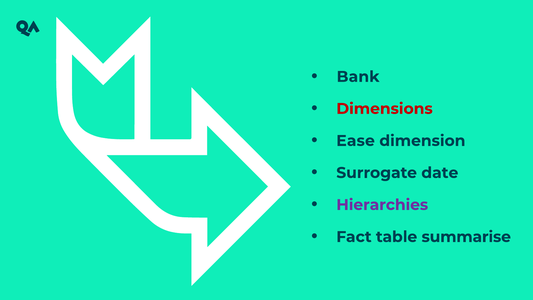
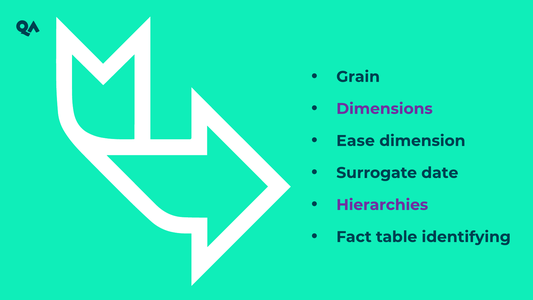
Bank: Bank -> Grain (358, 77)
Dimensions colour: red -> purple (384, 109)
summarise: summarise -> identifying (466, 237)
